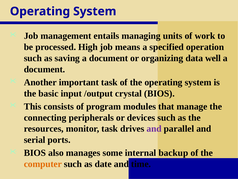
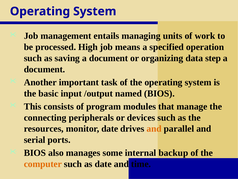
well: well -> step (213, 58)
crystal: crystal -> named (129, 93)
monitor task: task -> date (110, 128)
and colour: purple -> orange (154, 128)
